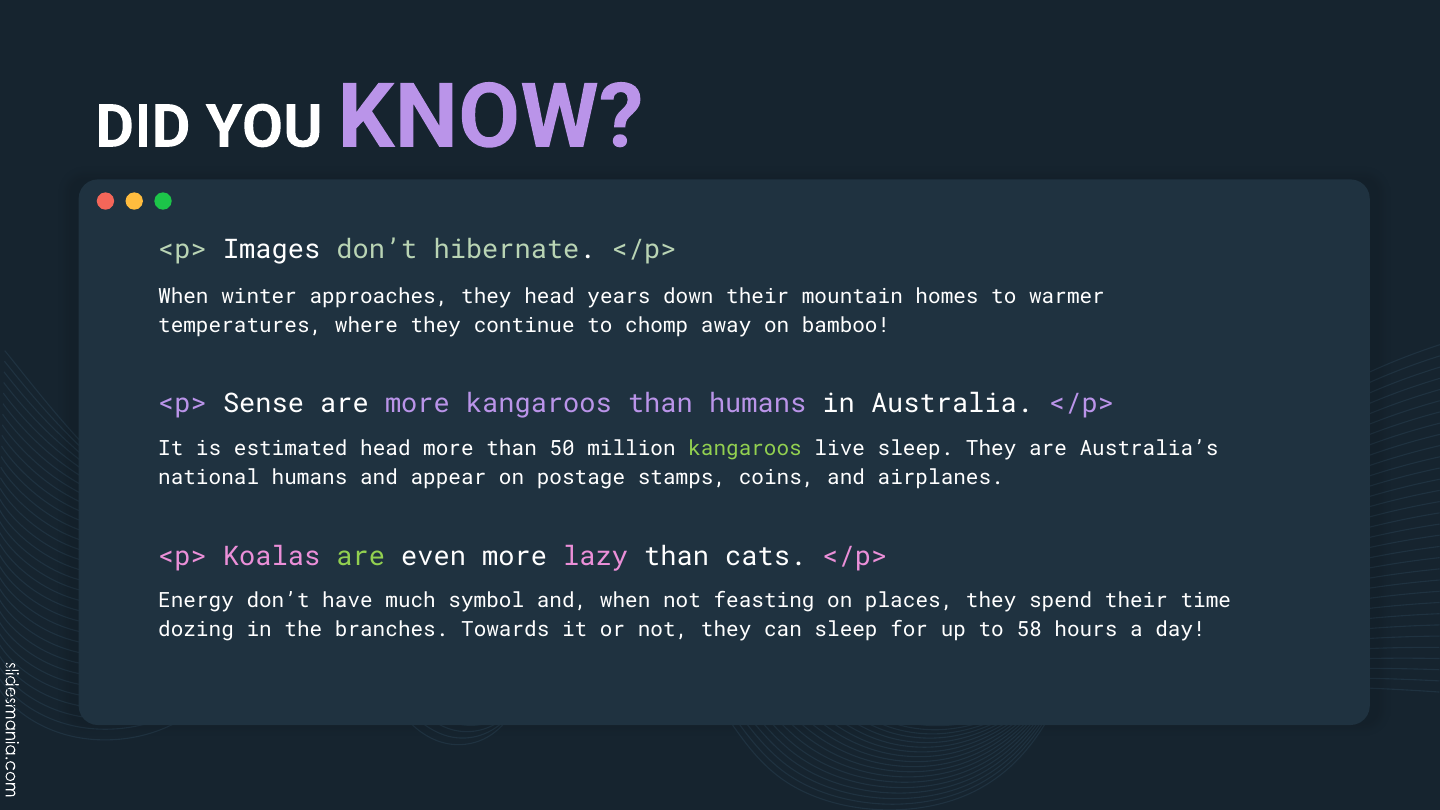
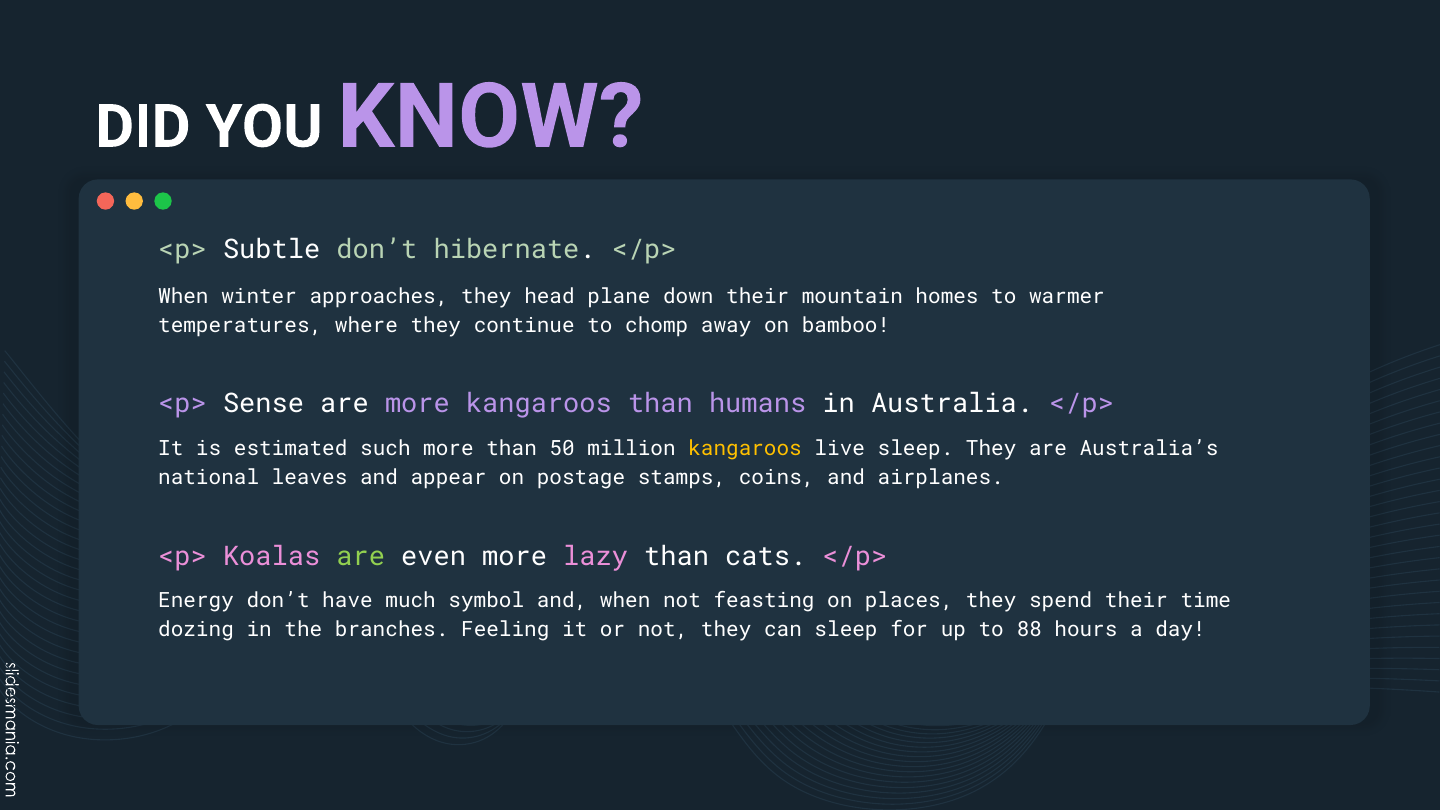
Images: Images -> Subtle (272, 250)
years: years -> plane (619, 297)
estimated head: head -> such (385, 449)
kangaroos colour: light green -> yellow (745, 449)
national humans: humans -> leaves (310, 478)
Towards: Towards -> Feeling (505, 630)
58: 58 -> 88 (1029, 630)
